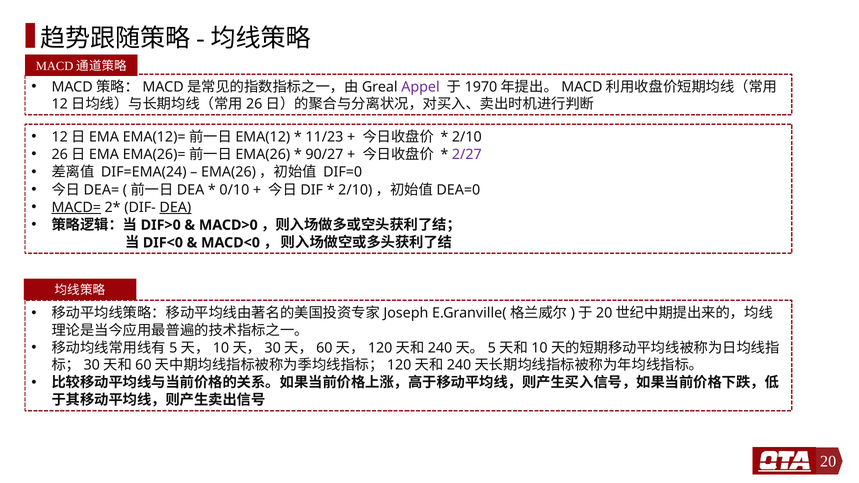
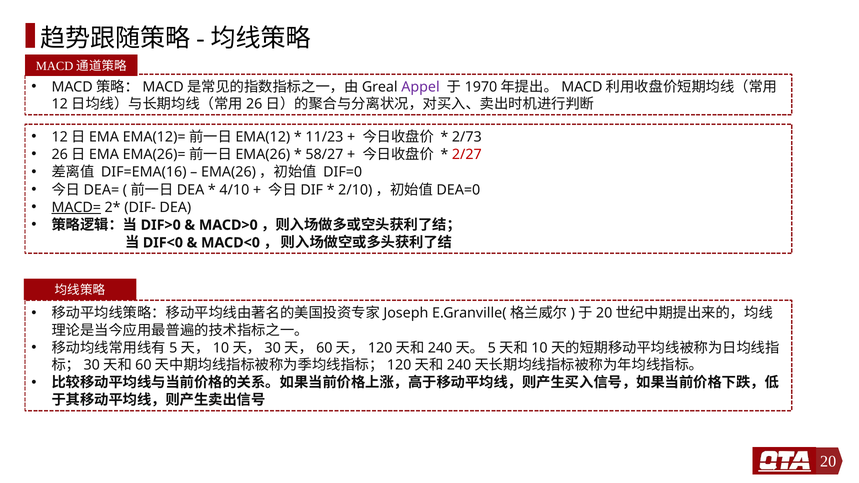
2/10: 2/10 -> 2/73 (467, 137)
90/27: 90/27 -> 58/27 (324, 155)
2/27 colour: purple -> red (467, 155)
DIF=EMA(24: DIF=EMA(24 -> DIF=EMA(16 (144, 172)
0/10: 0/10 -> 4/10 (234, 190)
DEA underline: present -> none (175, 208)
